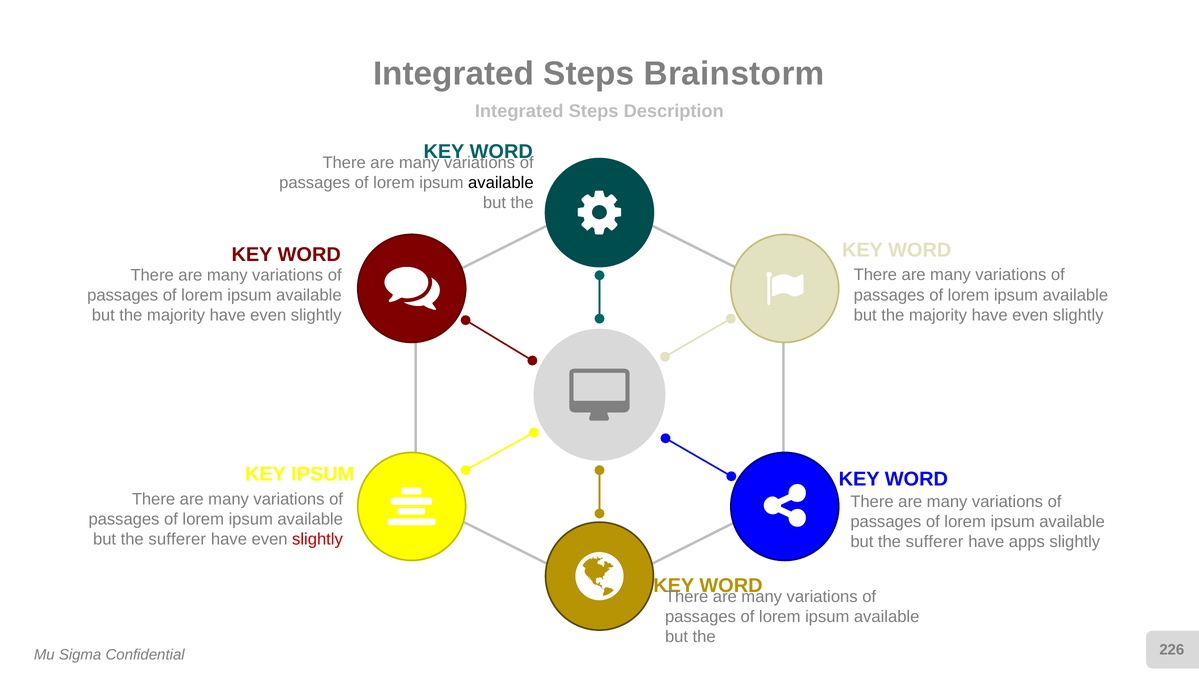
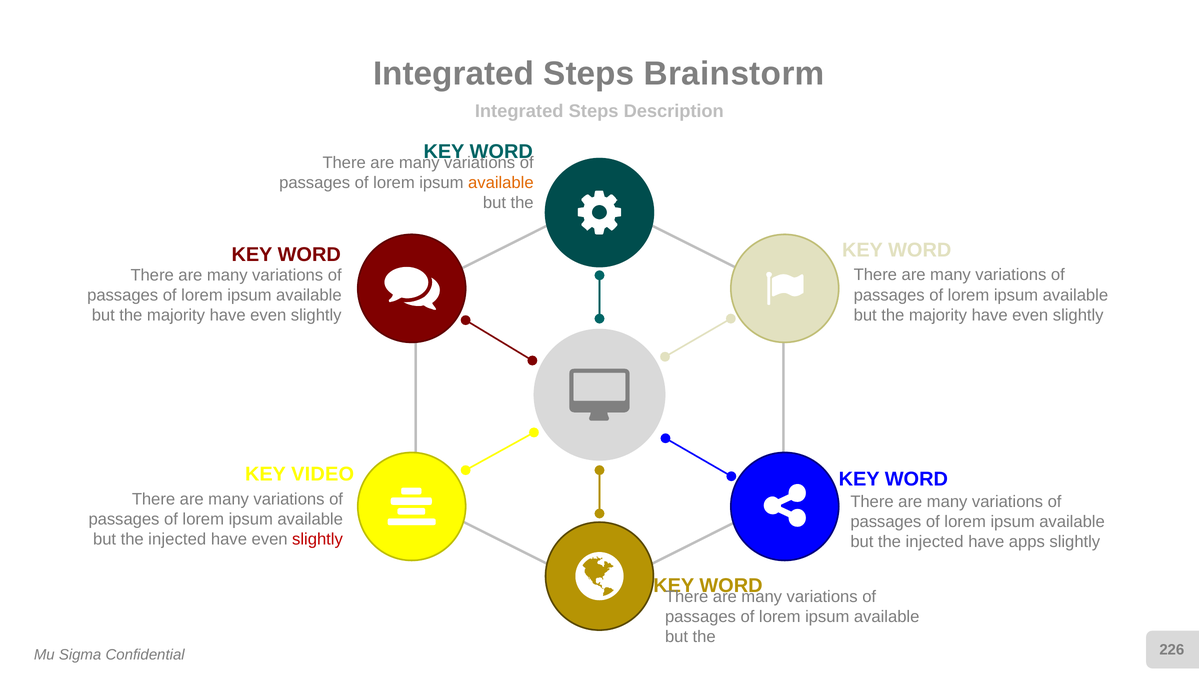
available colour: black -> orange (501, 183)
KEY IPSUM: IPSUM -> VIDEO (323, 474)
sufferer: sufferer -> injected (177, 539)
sufferer: sufferer -> injected (935, 541)
